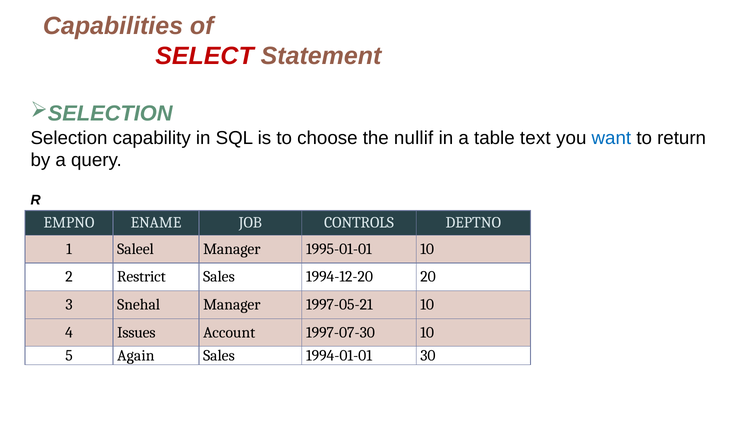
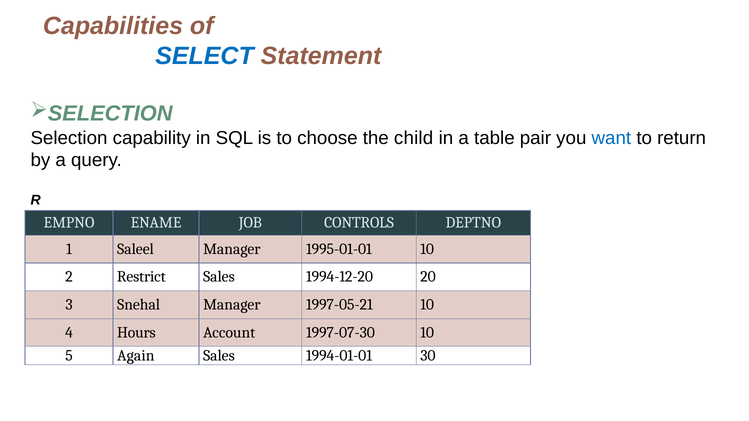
SELECT colour: red -> blue (205, 56)
nullif: nullif -> child (414, 138)
text: text -> pair (535, 138)
Issues: Issues -> Hours (136, 333)
